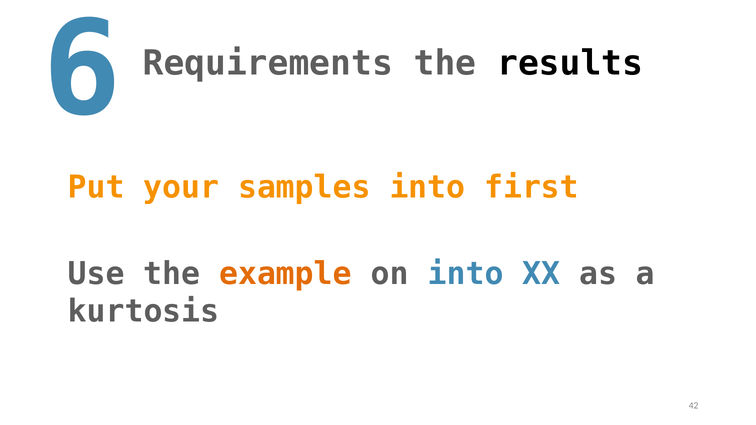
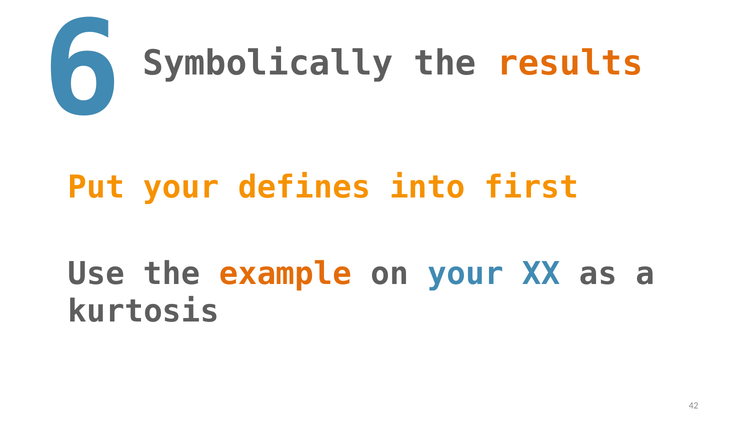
Requirements: Requirements -> Symbolically (268, 64)
results colour: black -> orange (570, 64)
samples: samples -> defines (304, 188)
on into: into -> your (466, 274)
